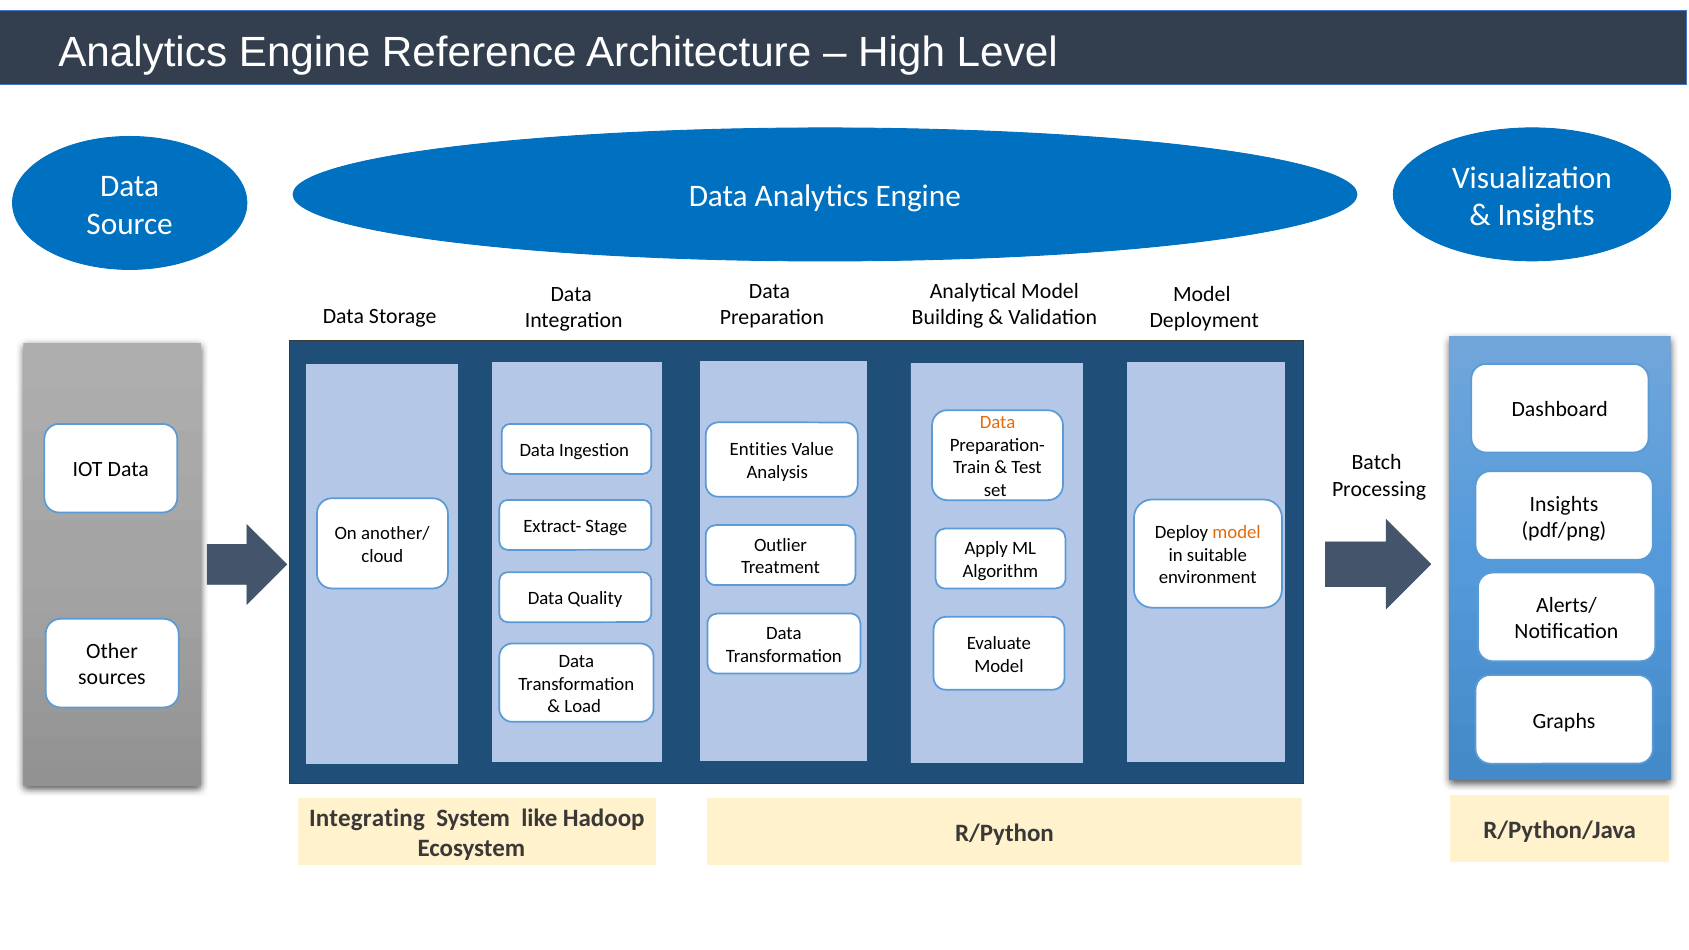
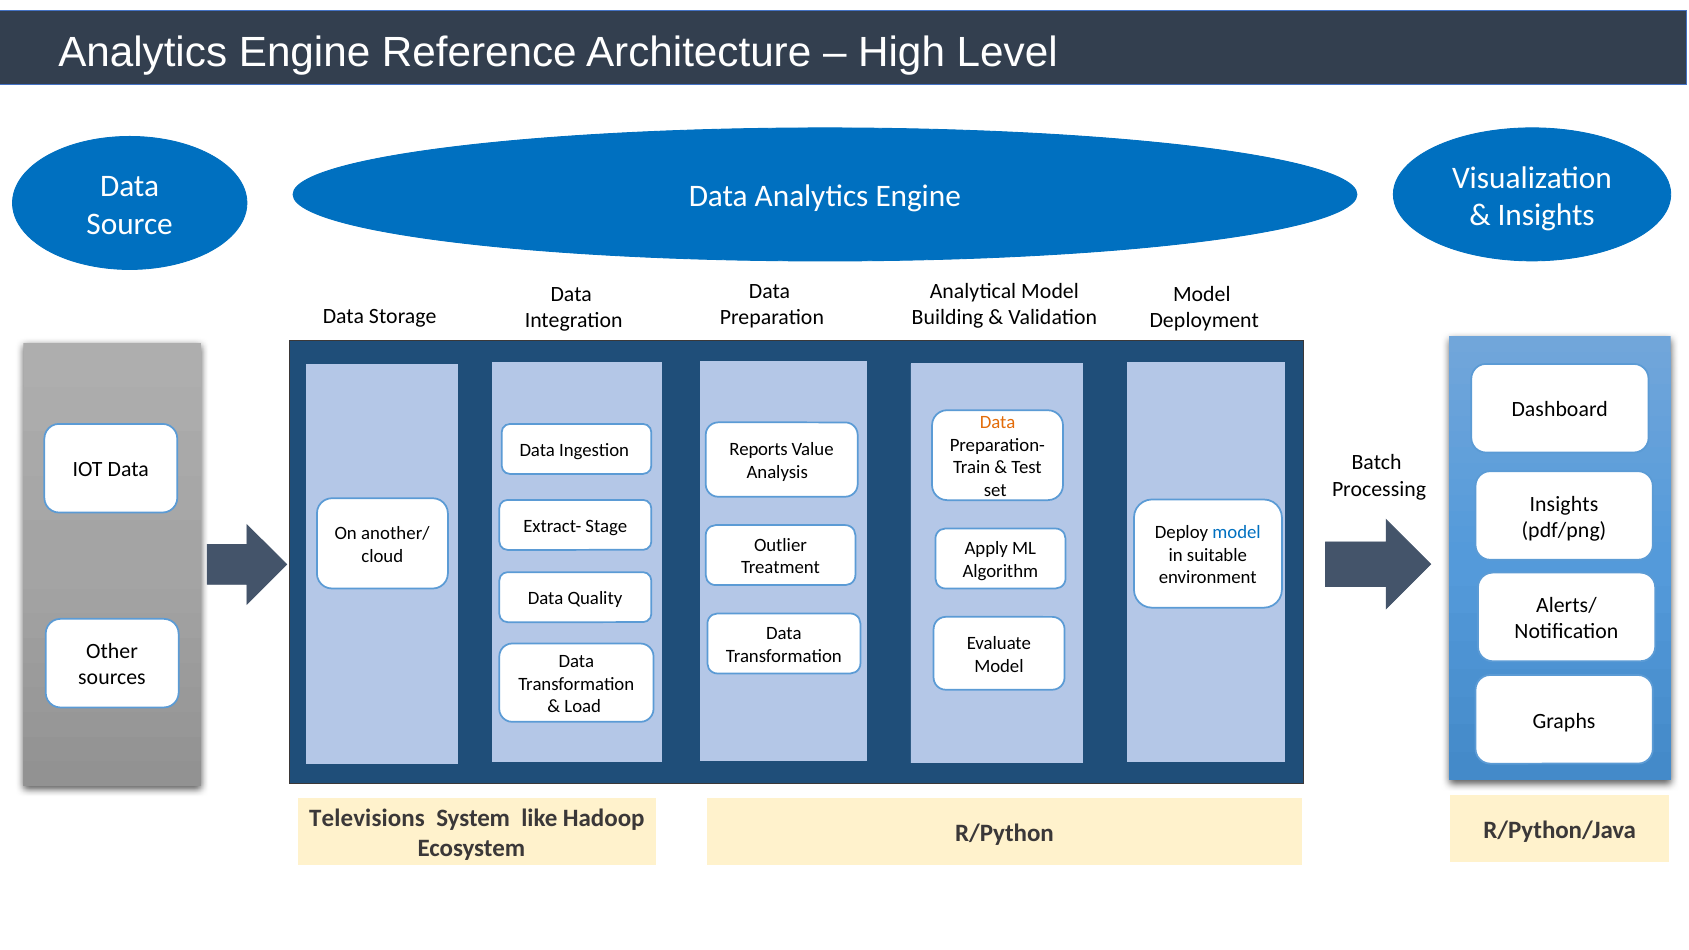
Entities: Entities -> Reports (759, 450)
model colour: orange -> blue (1237, 532)
Integrating: Integrating -> Televisions (367, 818)
